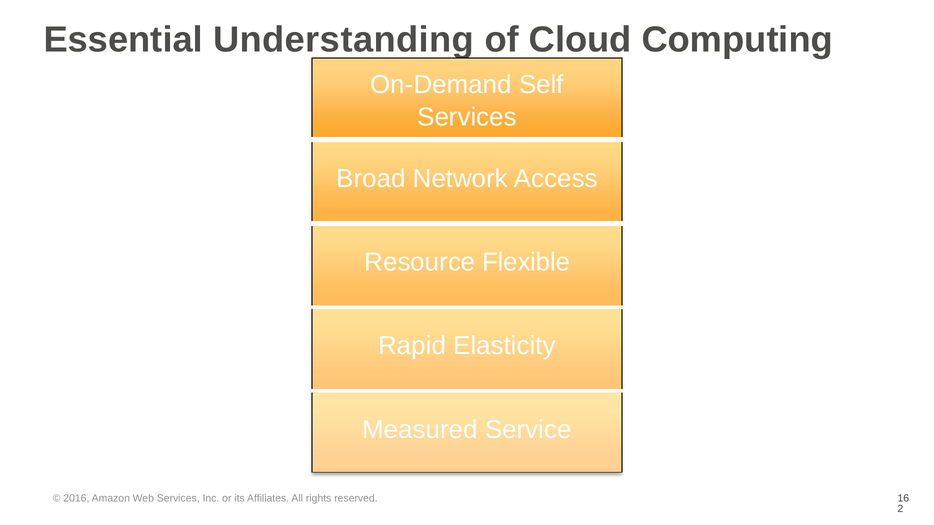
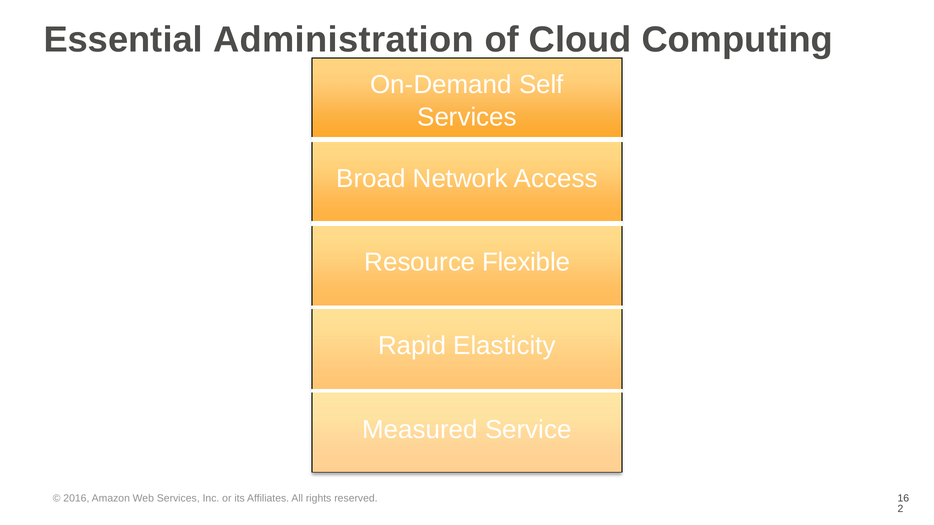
Understanding: Understanding -> Administration (344, 40)
